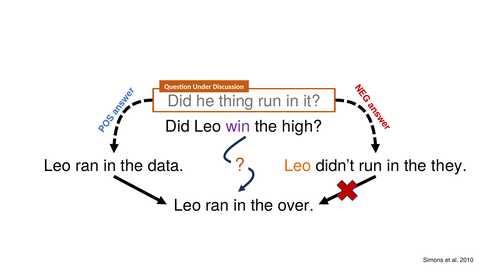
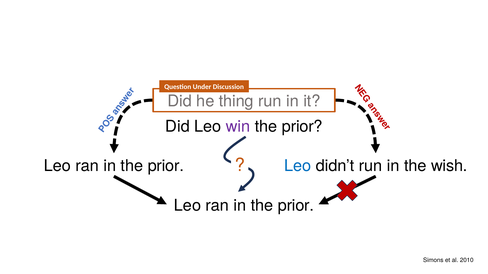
high: high -> prior (302, 127)
data: data -> prior (166, 166)
Leo colour: orange -> blue (298, 166)
they: they -> wish (449, 166)
over: over -> prior (296, 206)
